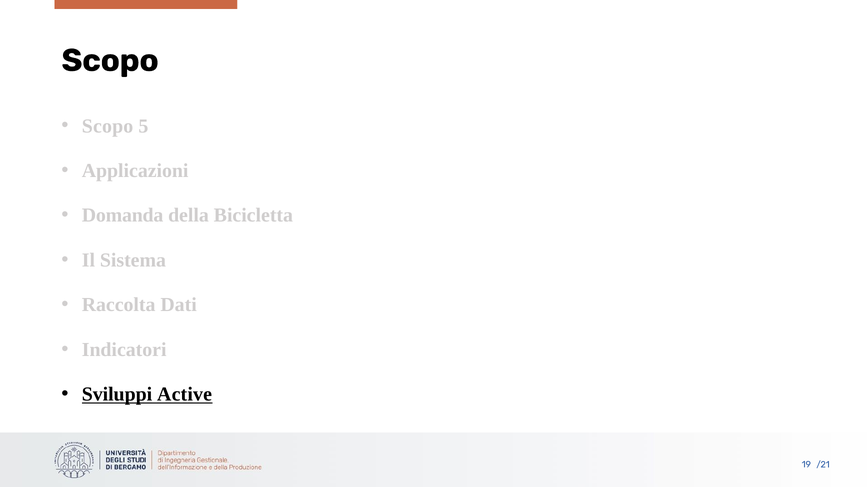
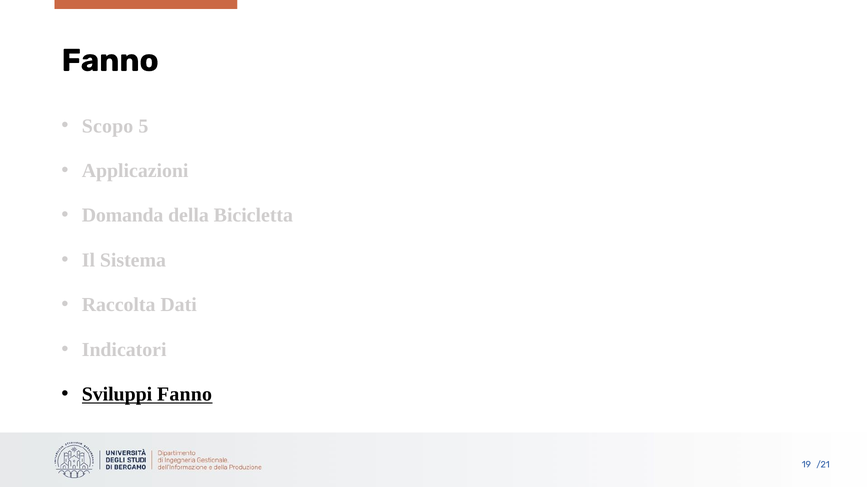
Scopo: Scopo -> Fanno (110, 61)
Sviluppi Active: Active -> Fanno (185, 395)
